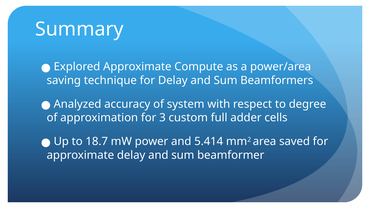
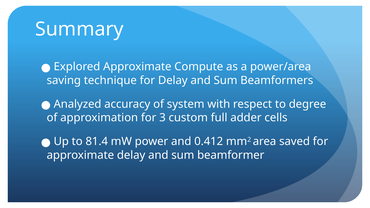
18.7: 18.7 -> 81.4 (97, 142)
5.414: 5.414 -> 0.412 (209, 142)
